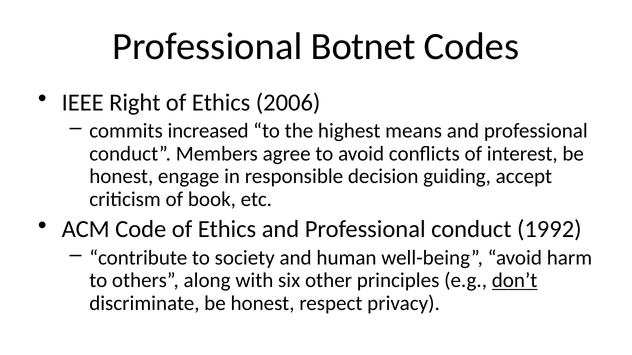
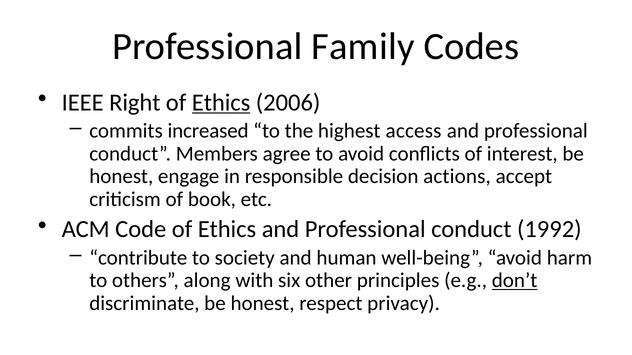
Botnet: Botnet -> Family (363, 47)
Ethics underline: none -> present (221, 103)
means: means -> access (414, 131)
guiding: guiding -> actions (457, 177)
